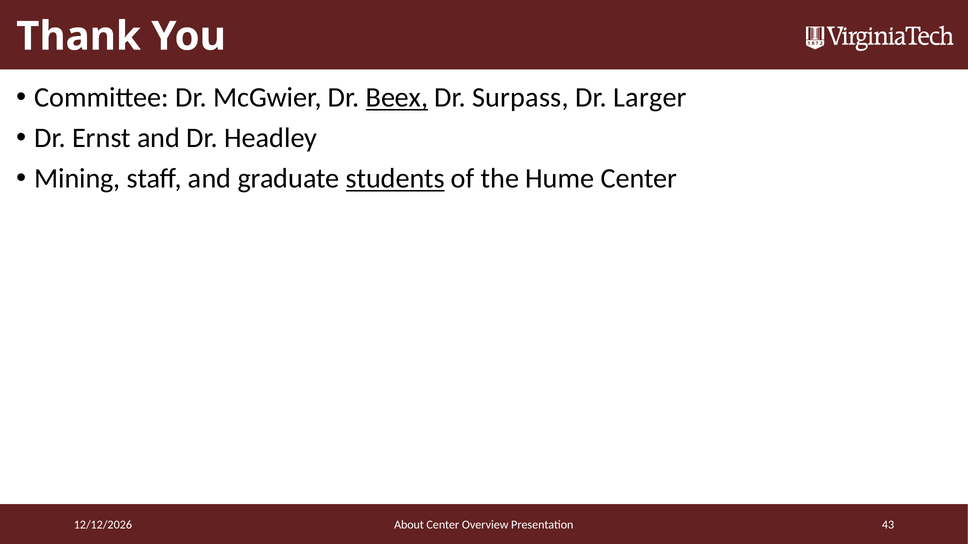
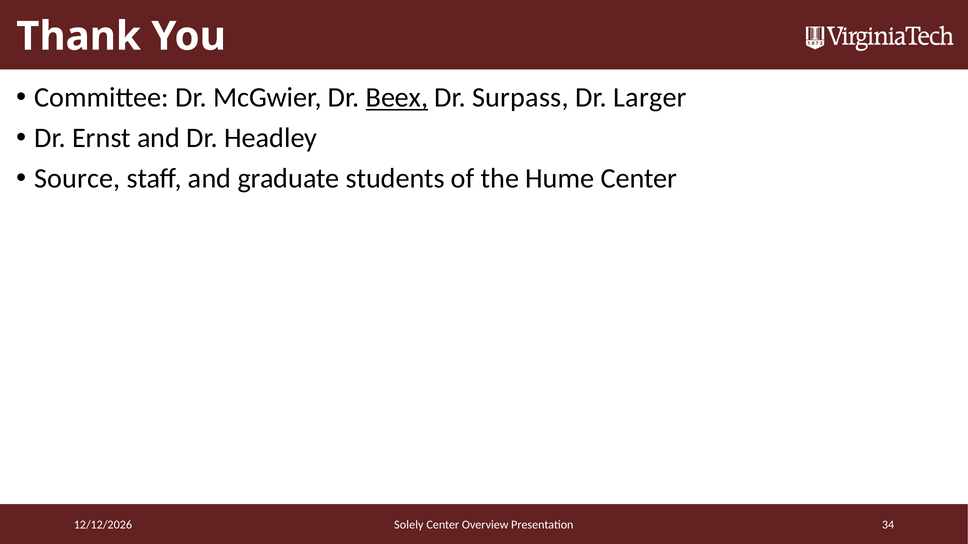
Mining: Mining -> Source (77, 179)
students underline: present -> none (395, 179)
About: About -> Solely (409, 525)
43: 43 -> 34 (888, 525)
